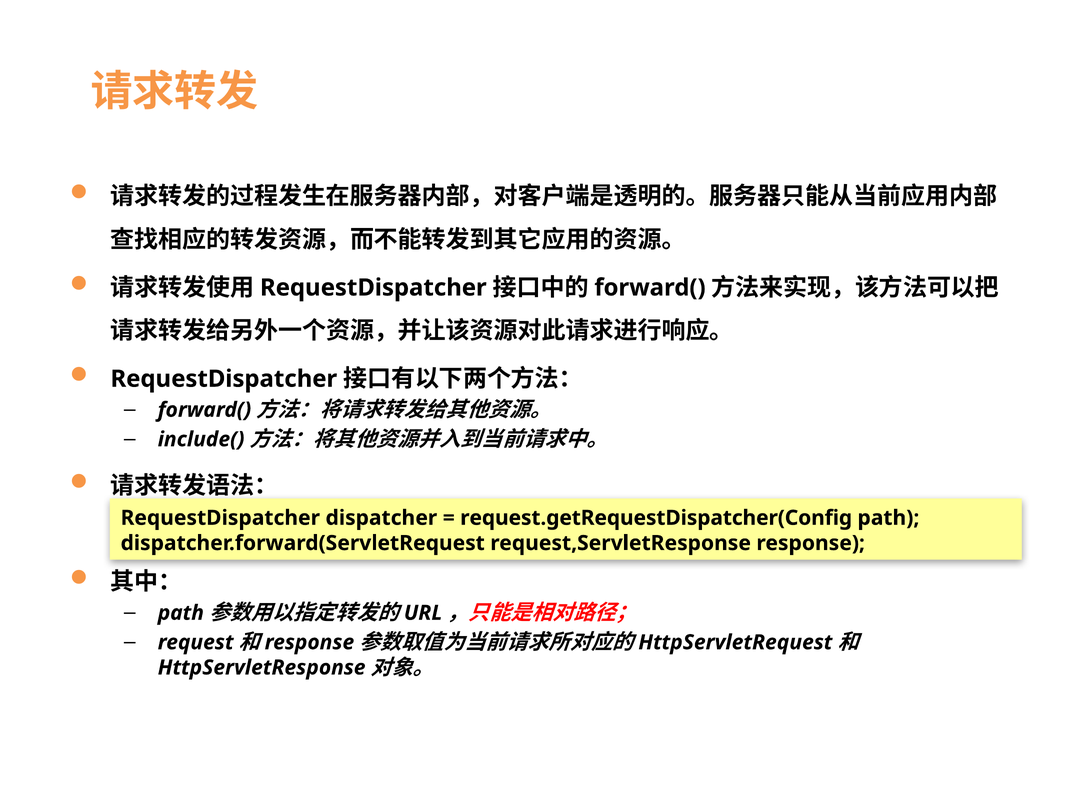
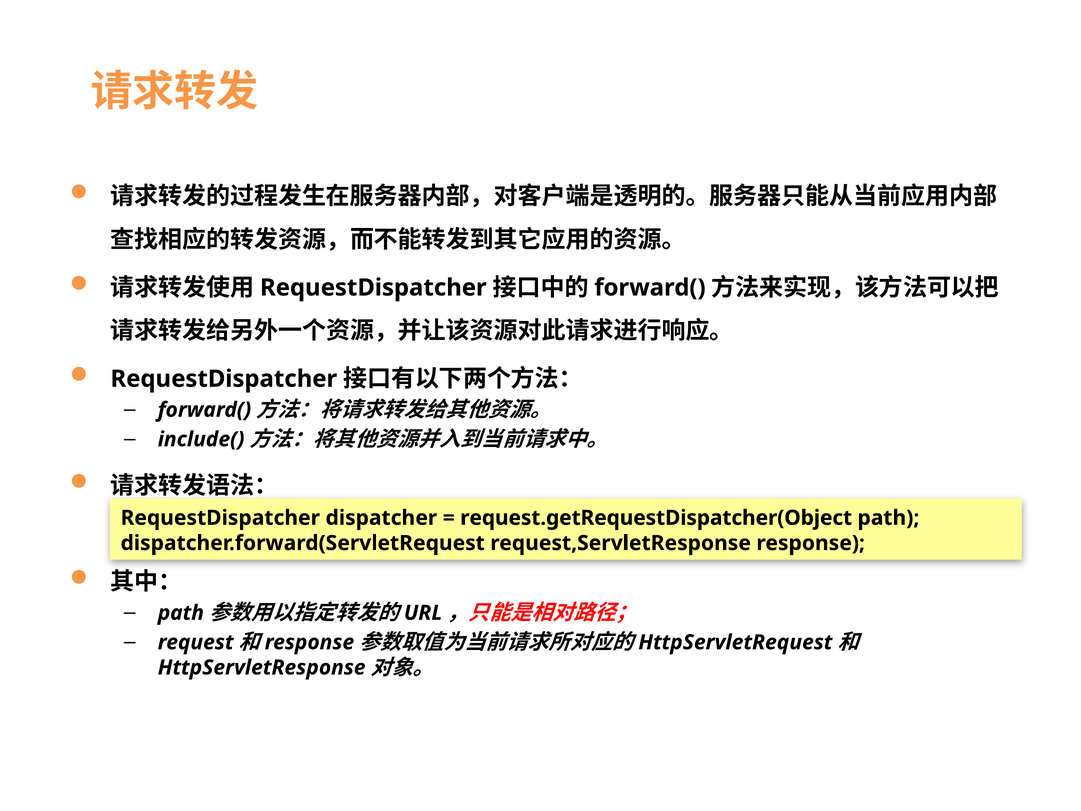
request.getRequestDispatcher(Config: request.getRequestDispatcher(Config -> request.getRequestDispatcher(Object (656, 518)
